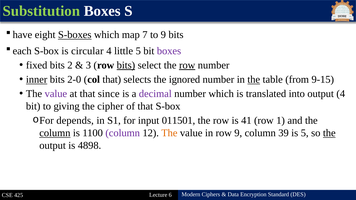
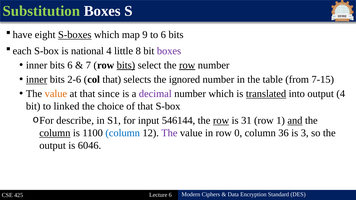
7: 7 -> 9 (145, 35)
to 9: 9 -> 6 (163, 35)
circular: circular -> national (87, 51)
little 5: 5 -> 8 (138, 51)
fixed: fixed -> inner (37, 65)
bits 2: 2 -> 6 (70, 65)
3: 3 -> 7 (88, 65)
2-0: 2-0 -> 2-6 (74, 80)
the underline: present -> none (254, 80)
9-15: 9-15 -> 7-15 (323, 80)
value colour: purple -> orange (56, 94)
translated underline: none -> present (266, 94)
giving: giving -> linked (67, 106)
cipher: cipher -> choice (111, 106)
depends: depends -> describe (75, 121)
011501: 011501 -> 546144 (179, 121)
row underline: none -> present (221, 121)
is 41: 41 -> 31 (246, 121)
and underline: none -> present (295, 121)
column colour: purple -> blue (123, 133)
The colour: orange -> purple (169, 133)
row 9: 9 -> 0 (238, 133)
39: 39 -> 36 (284, 133)
is 5: 5 -> 3 (305, 133)
the underline: present -> none (329, 133)
4898: 4898 -> 6046 (90, 146)
